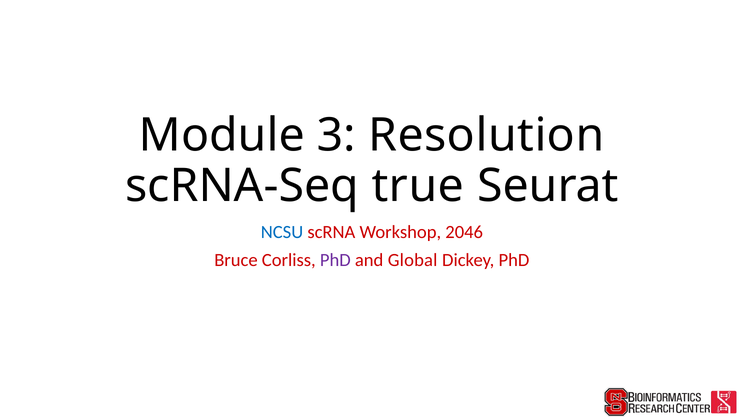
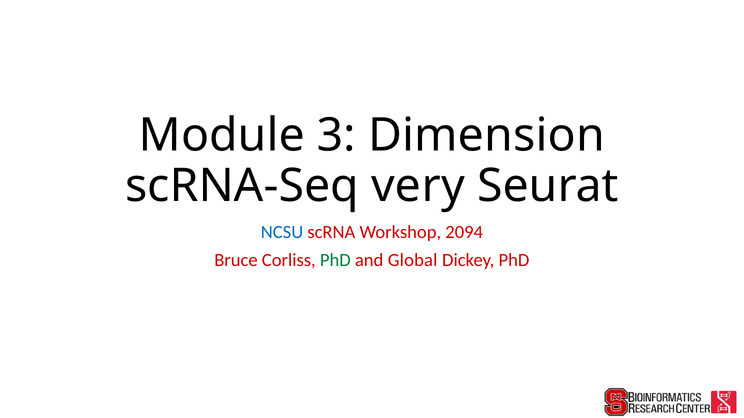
Resolution: Resolution -> Dimension (486, 136)
true: true -> very (418, 186)
2046: 2046 -> 2094 (464, 233)
PhD colour: purple -> green (335, 260)
